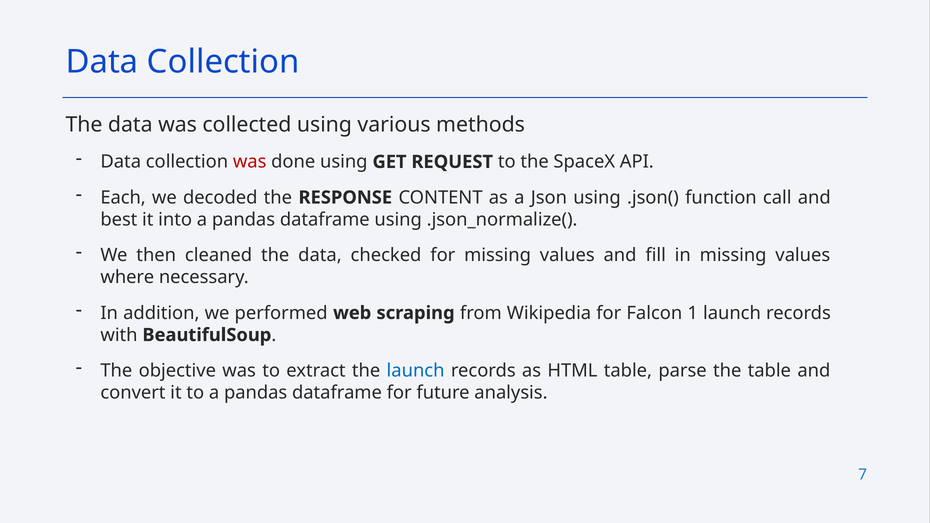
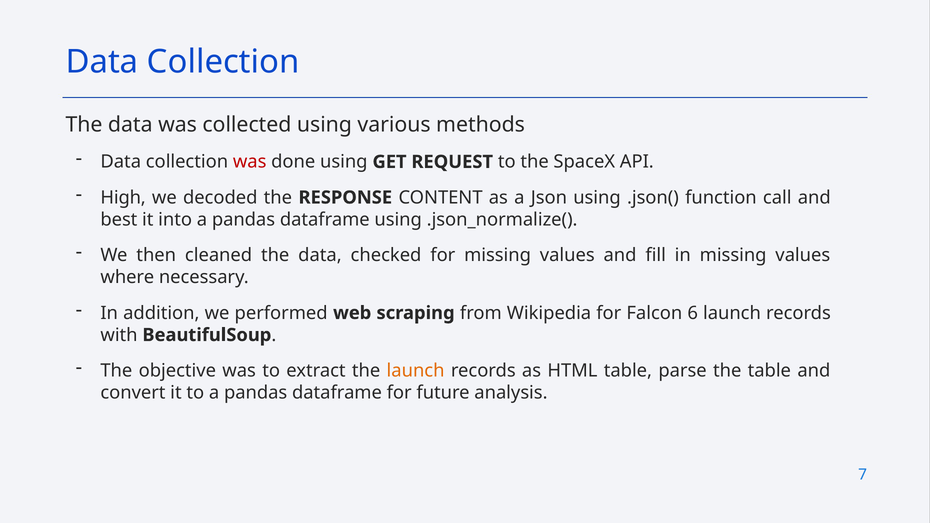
Each: Each -> High (123, 198)
1: 1 -> 6 (693, 313)
launch colour: blue -> orange (416, 371)
